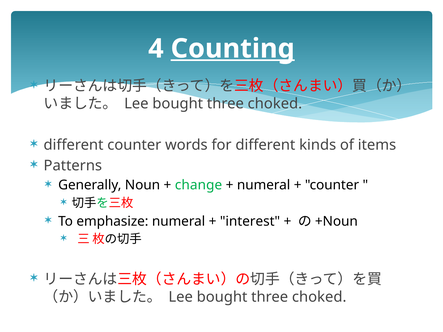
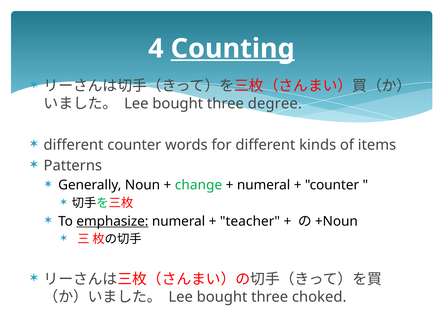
choked: choked -> degree (275, 104)
emphasize underline: none -> present (112, 221)
interest: interest -> teacher (250, 221)
